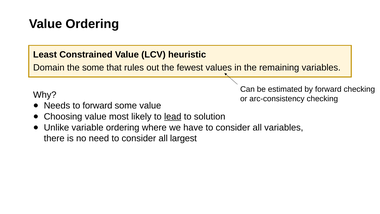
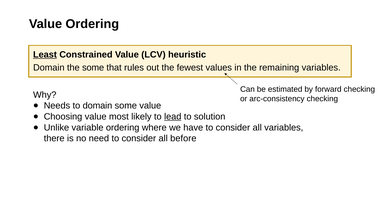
Least underline: none -> present (45, 55)
to forward: forward -> domain (97, 106)
largest: largest -> before (183, 138)
